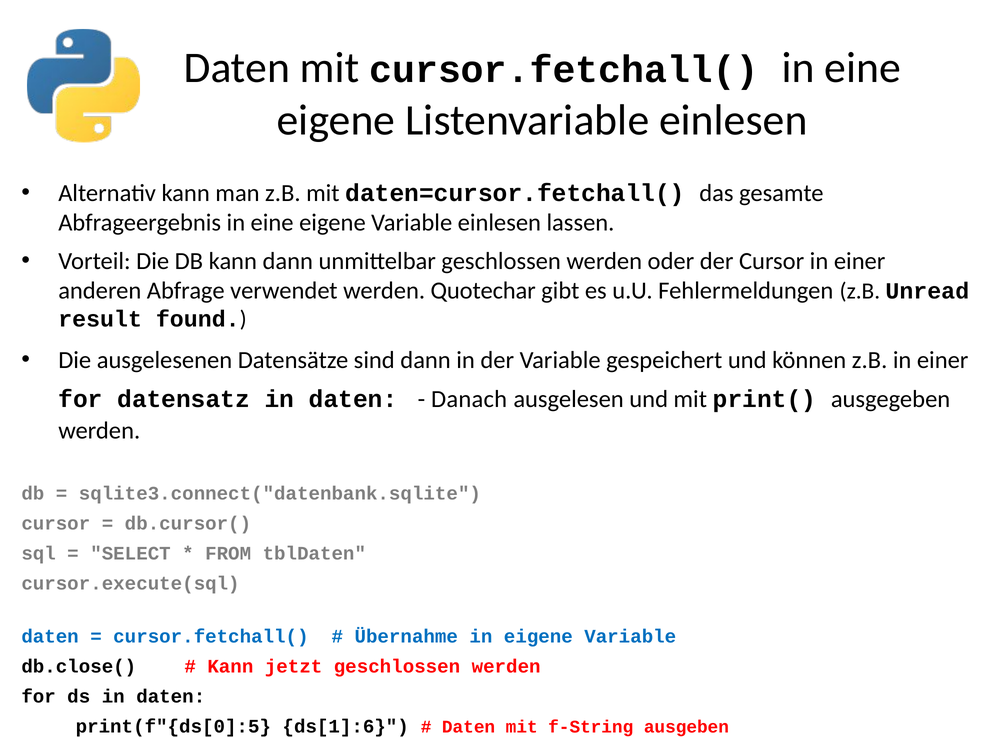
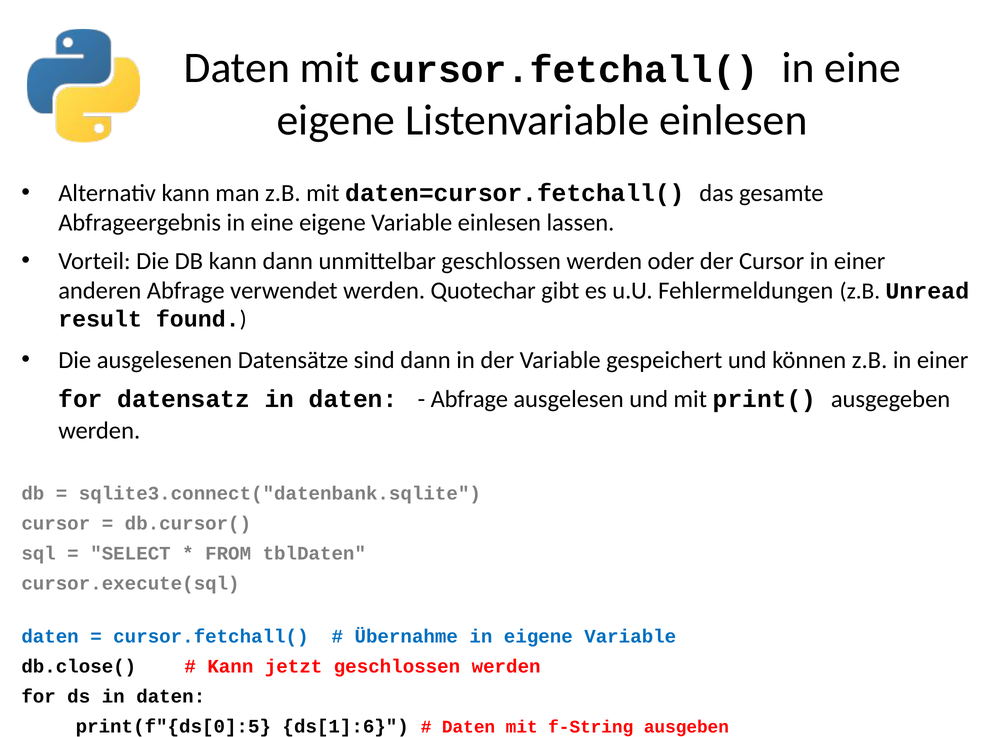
Danach: Danach -> Abfrage (469, 399)
